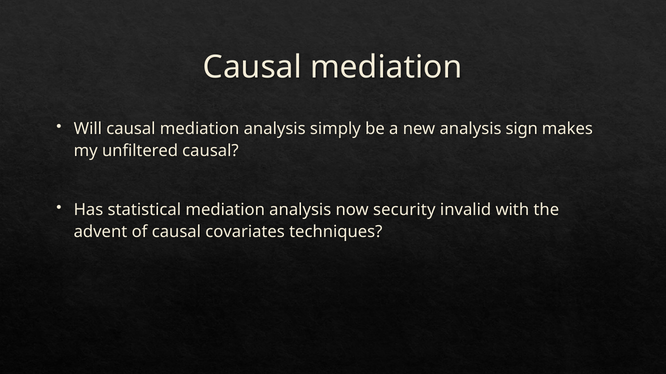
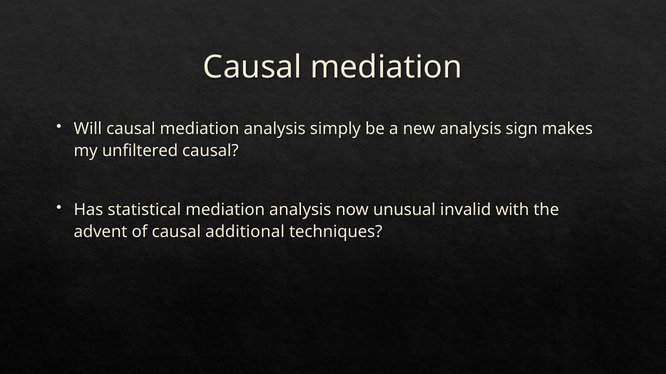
security: security -> unusual (404, 210)
covariates: covariates -> additional (245, 232)
